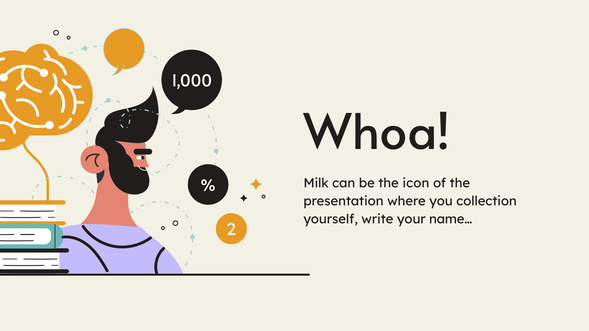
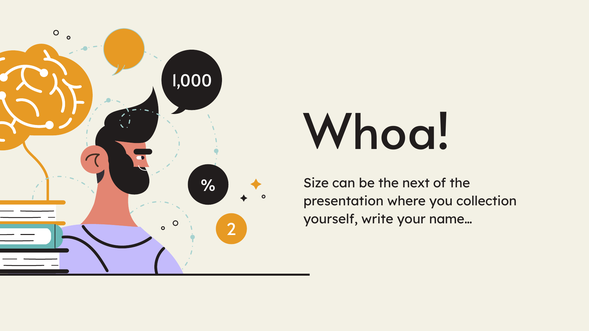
Milk: Milk -> Size (316, 183)
icon: icon -> next (416, 183)
